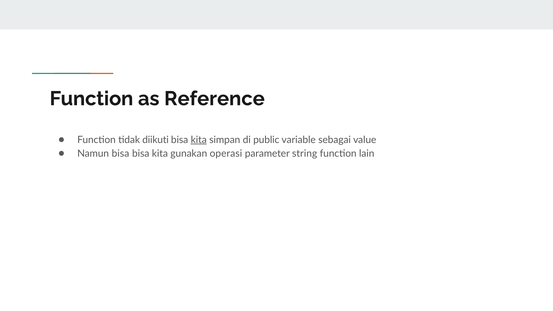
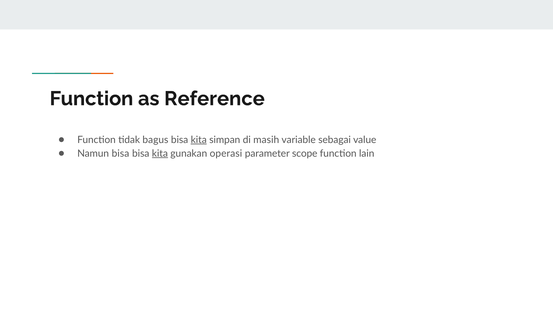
diikuti: diikuti -> bagus (155, 140)
public: public -> masih (266, 140)
kita underline: none -> present (160, 154)
string: string -> scope (305, 154)
